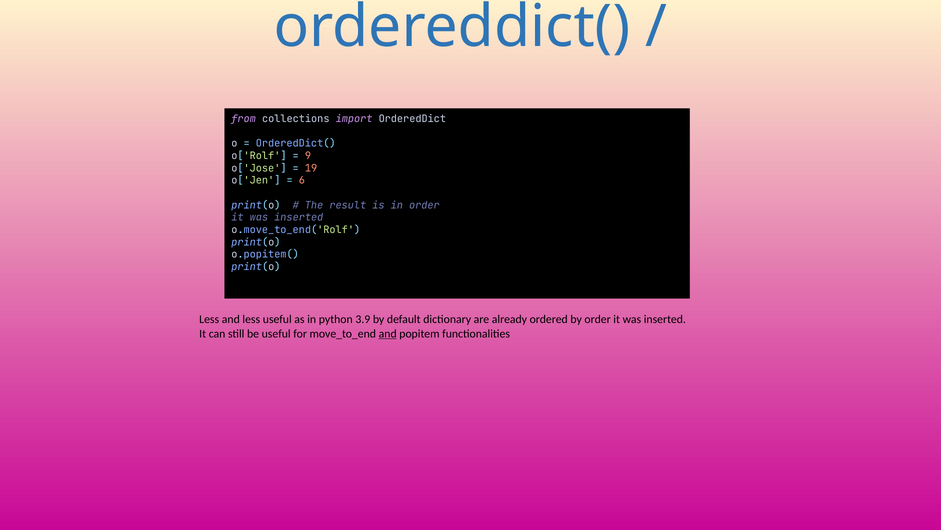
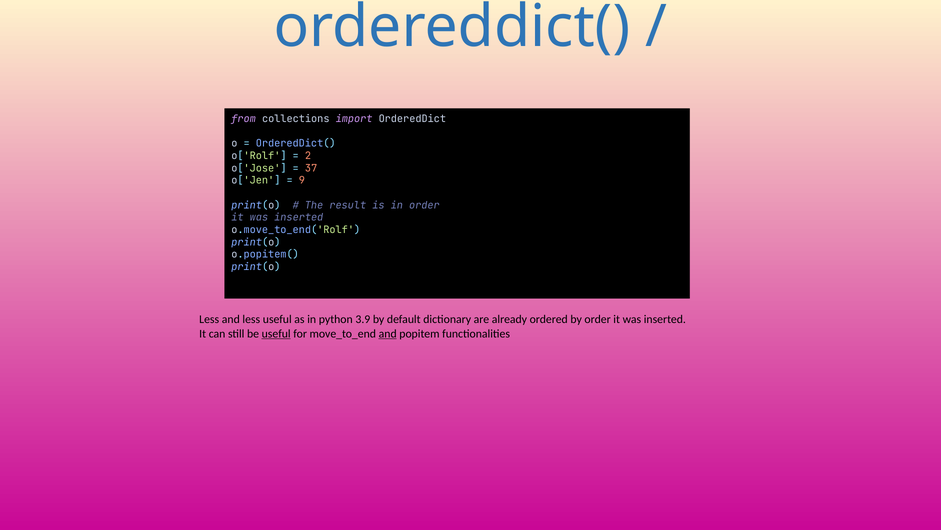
9: 9 -> 2 (308, 156)
19: 19 -> 37 (311, 168)
6: 6 -> 9 (302, 180)
useful underline: none -> present (276, 333)
